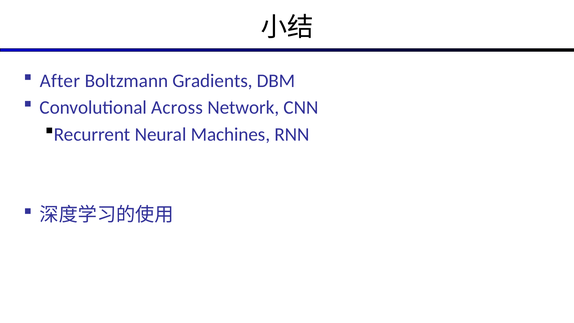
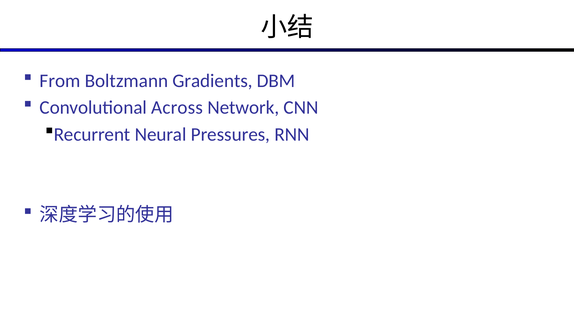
After: After -> From (60, 81)
Machines: Machines -> Pressures (230, 134)
